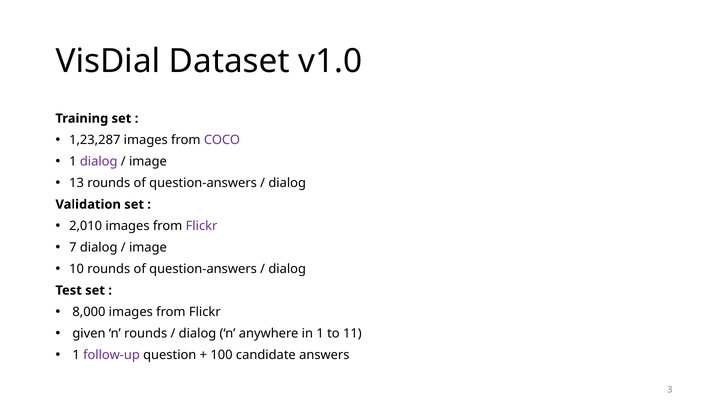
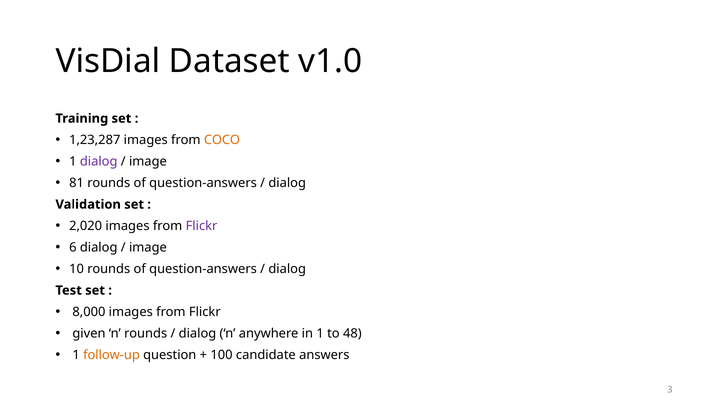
COCO colour: purple -> orange (222, 140)
13: 13 -> 81 (77, 183)
2,010: 2,010 -> 2,020 (86, 226)
7: 7 -> 6 (73, 248)
11: 11 -> 48 (352, 334)
follow-up colour: purple -> orange (112, 355)
